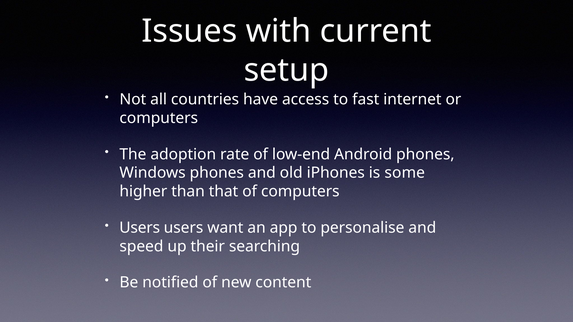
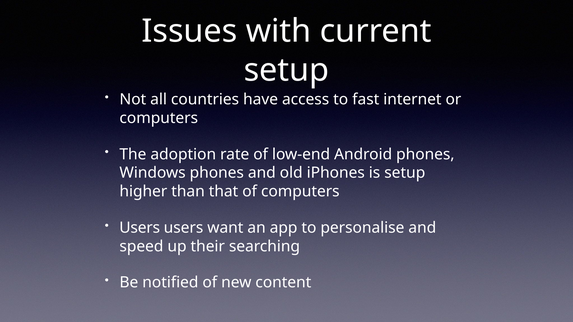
is some: some -> setup (405, 173)
